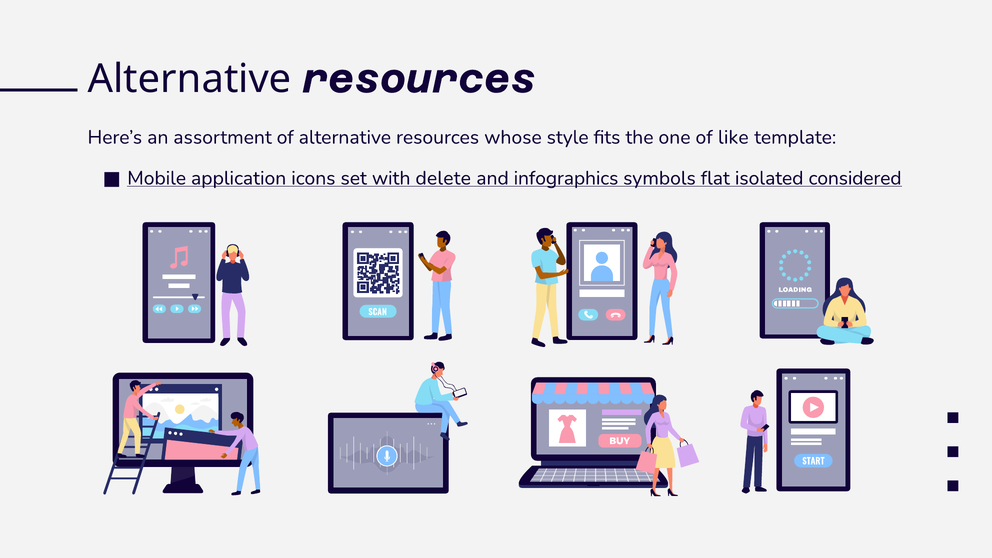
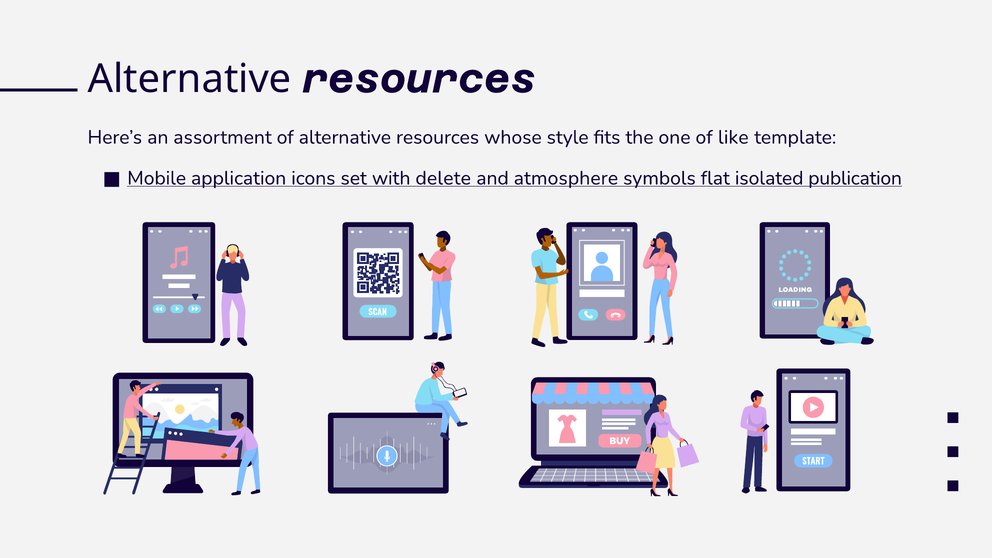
infographics: infographics -> atmosphere (566, 178)
considered: considered -> publication (855, 178)
